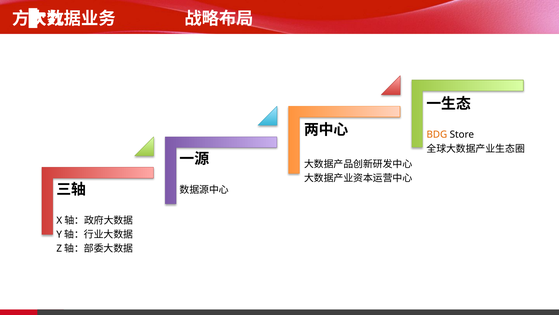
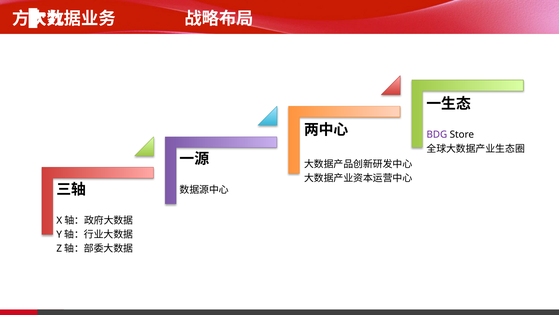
BDG colour: orange -> purple (437, 135)
